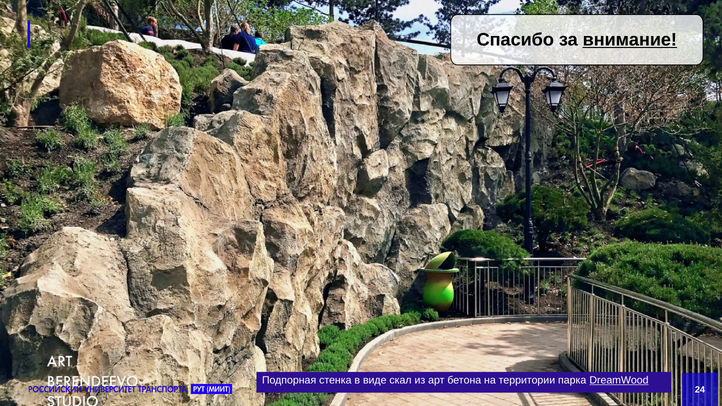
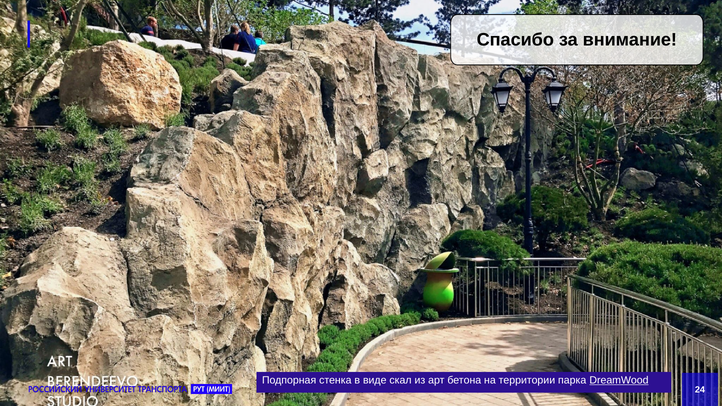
внимание underline: present -> none (630, 40)
